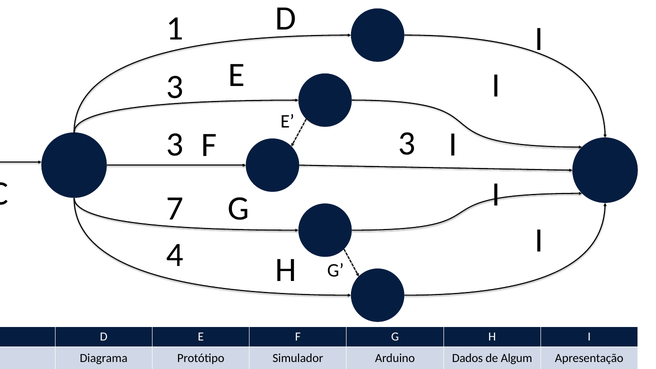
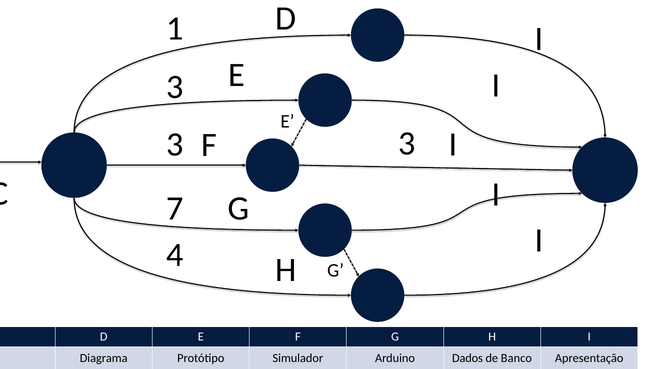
Algum: Algum -> Banco (516, 358)
